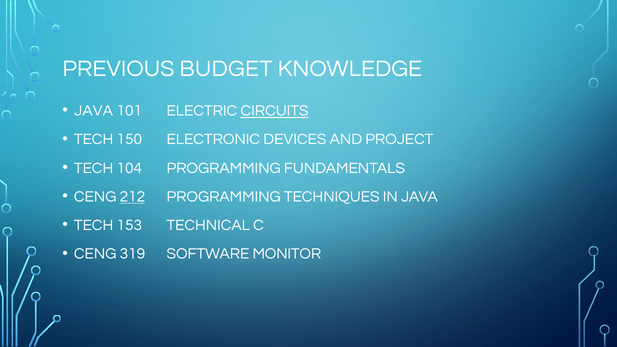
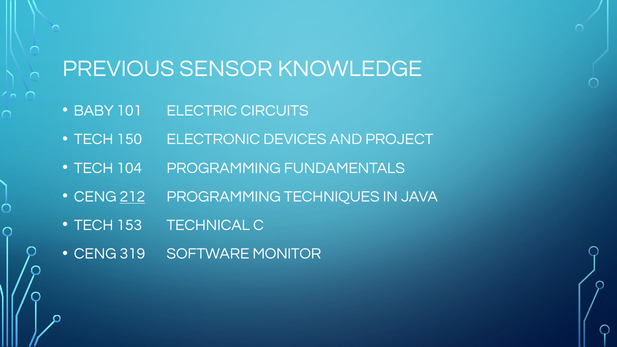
BUDGET: BUDGET -> SENSOR (226, 69)
JAVA: JAVA -> BABY (94, 111)
CIRCUITS underline: present -> none (275, 111)
